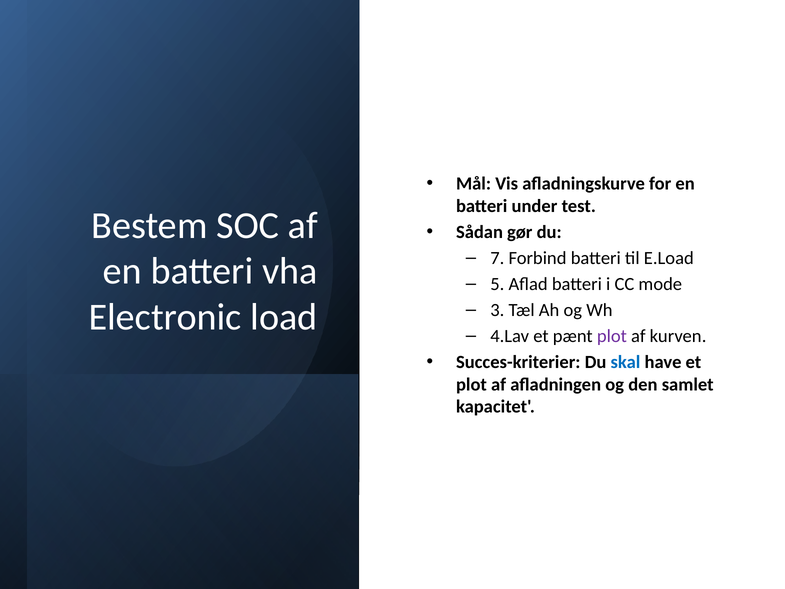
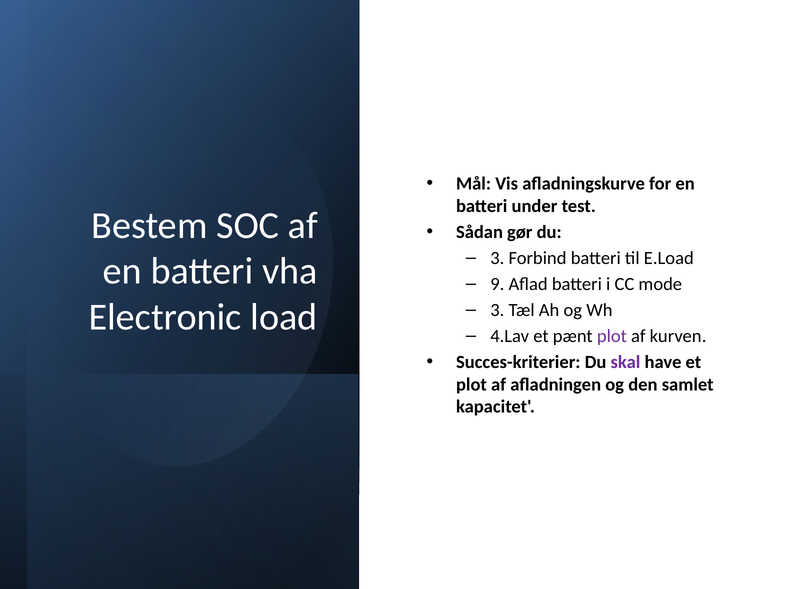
7: 7 -> 3 (497, 258)
5: 5 -> 9 (497, 284)
skal colour: blue -> purple (625, 362)
